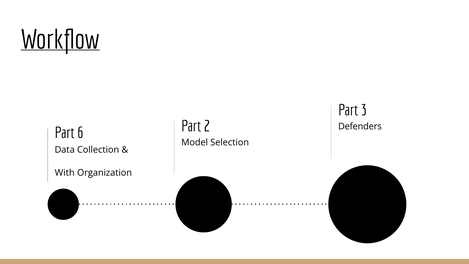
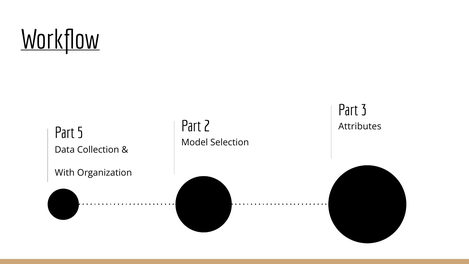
Defenders: Defenders -> Attributes (360, 126)
6: 6 -> 5 (81, 133)
